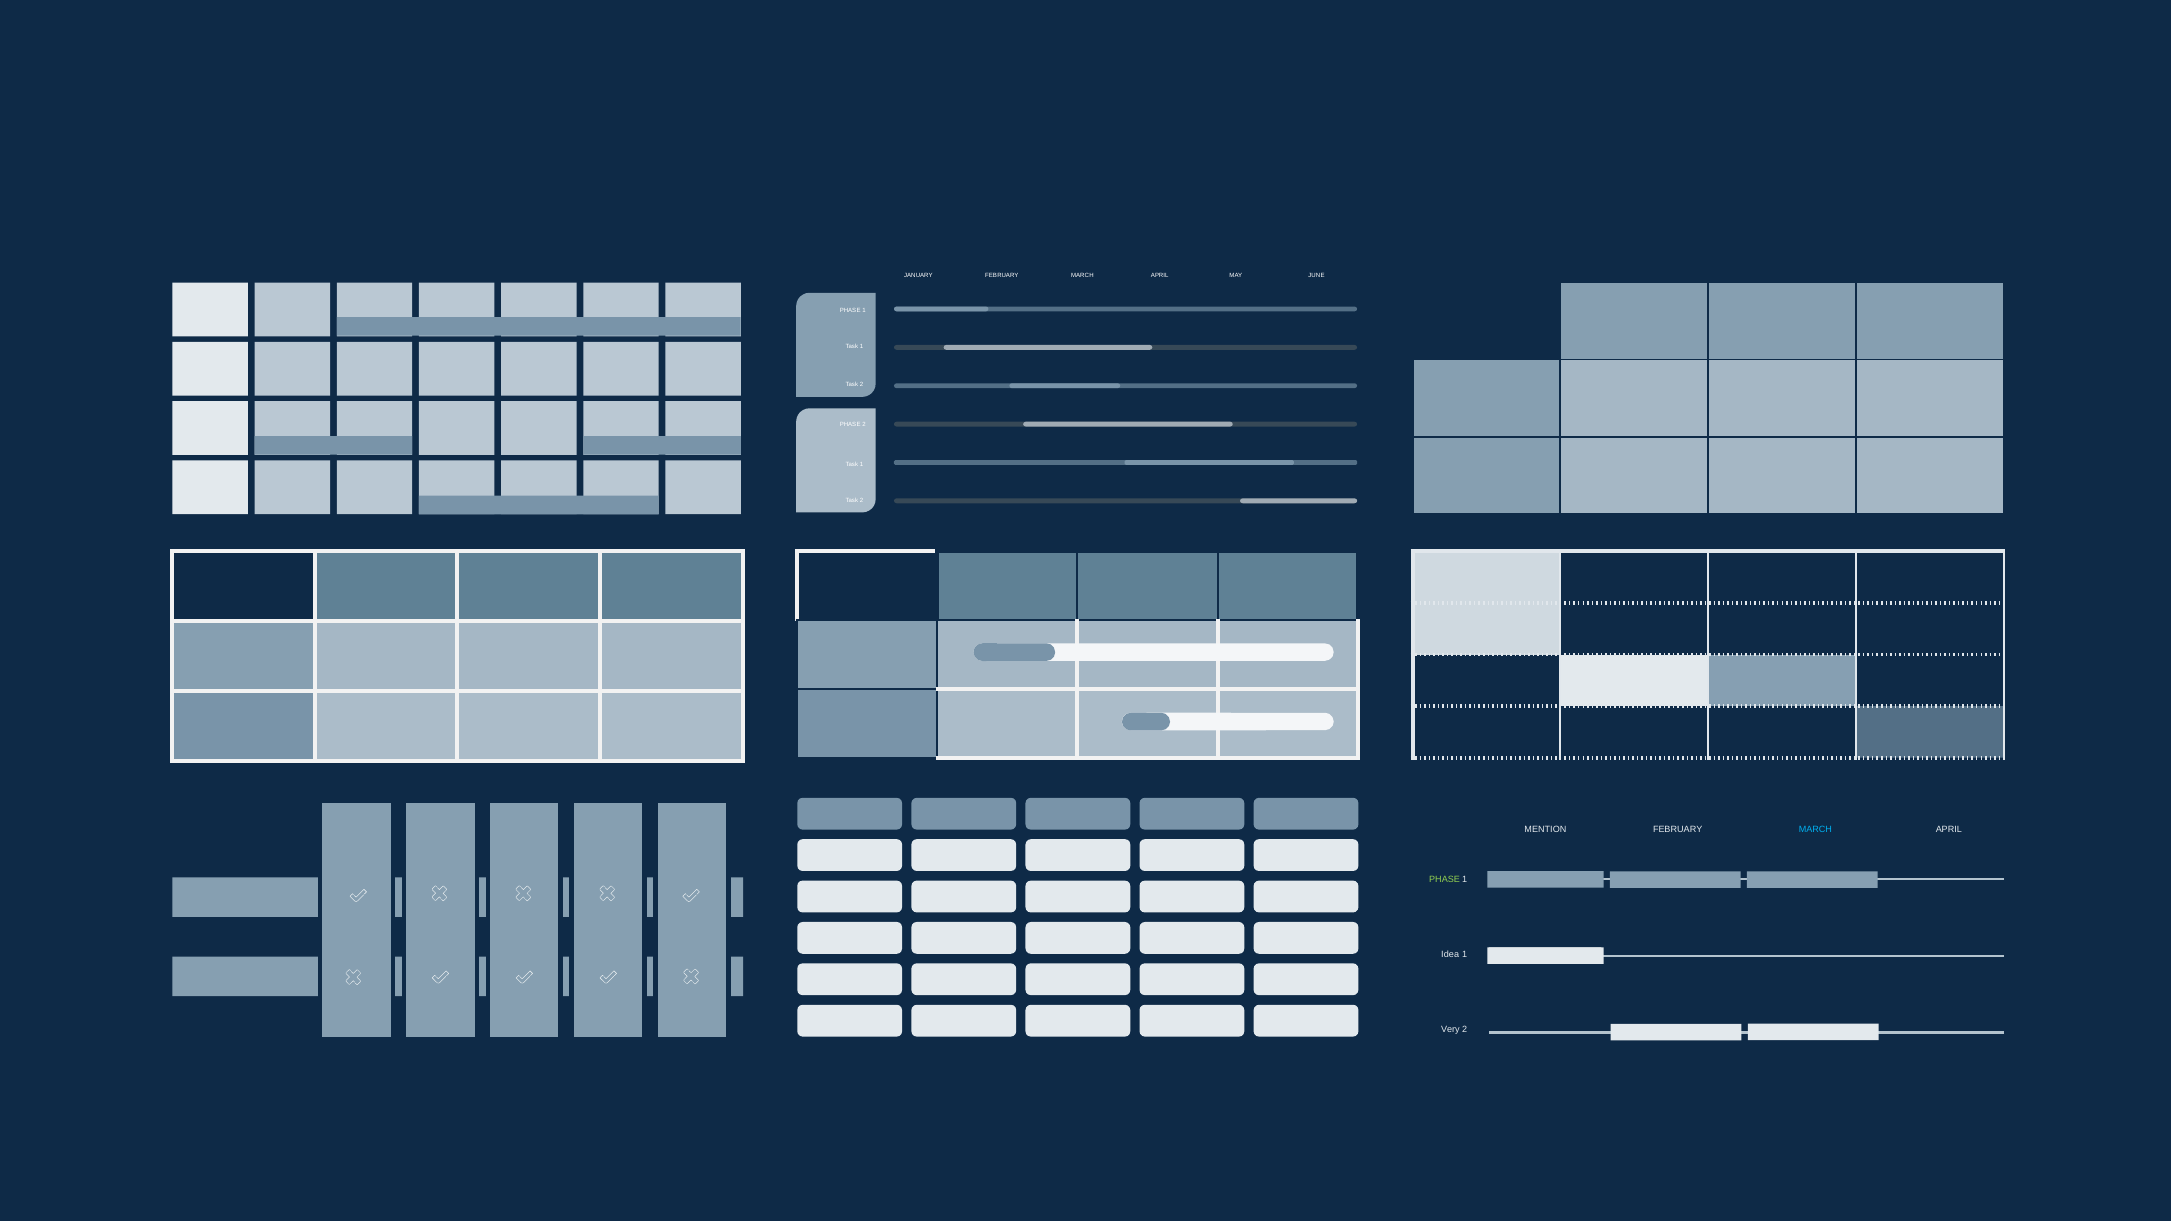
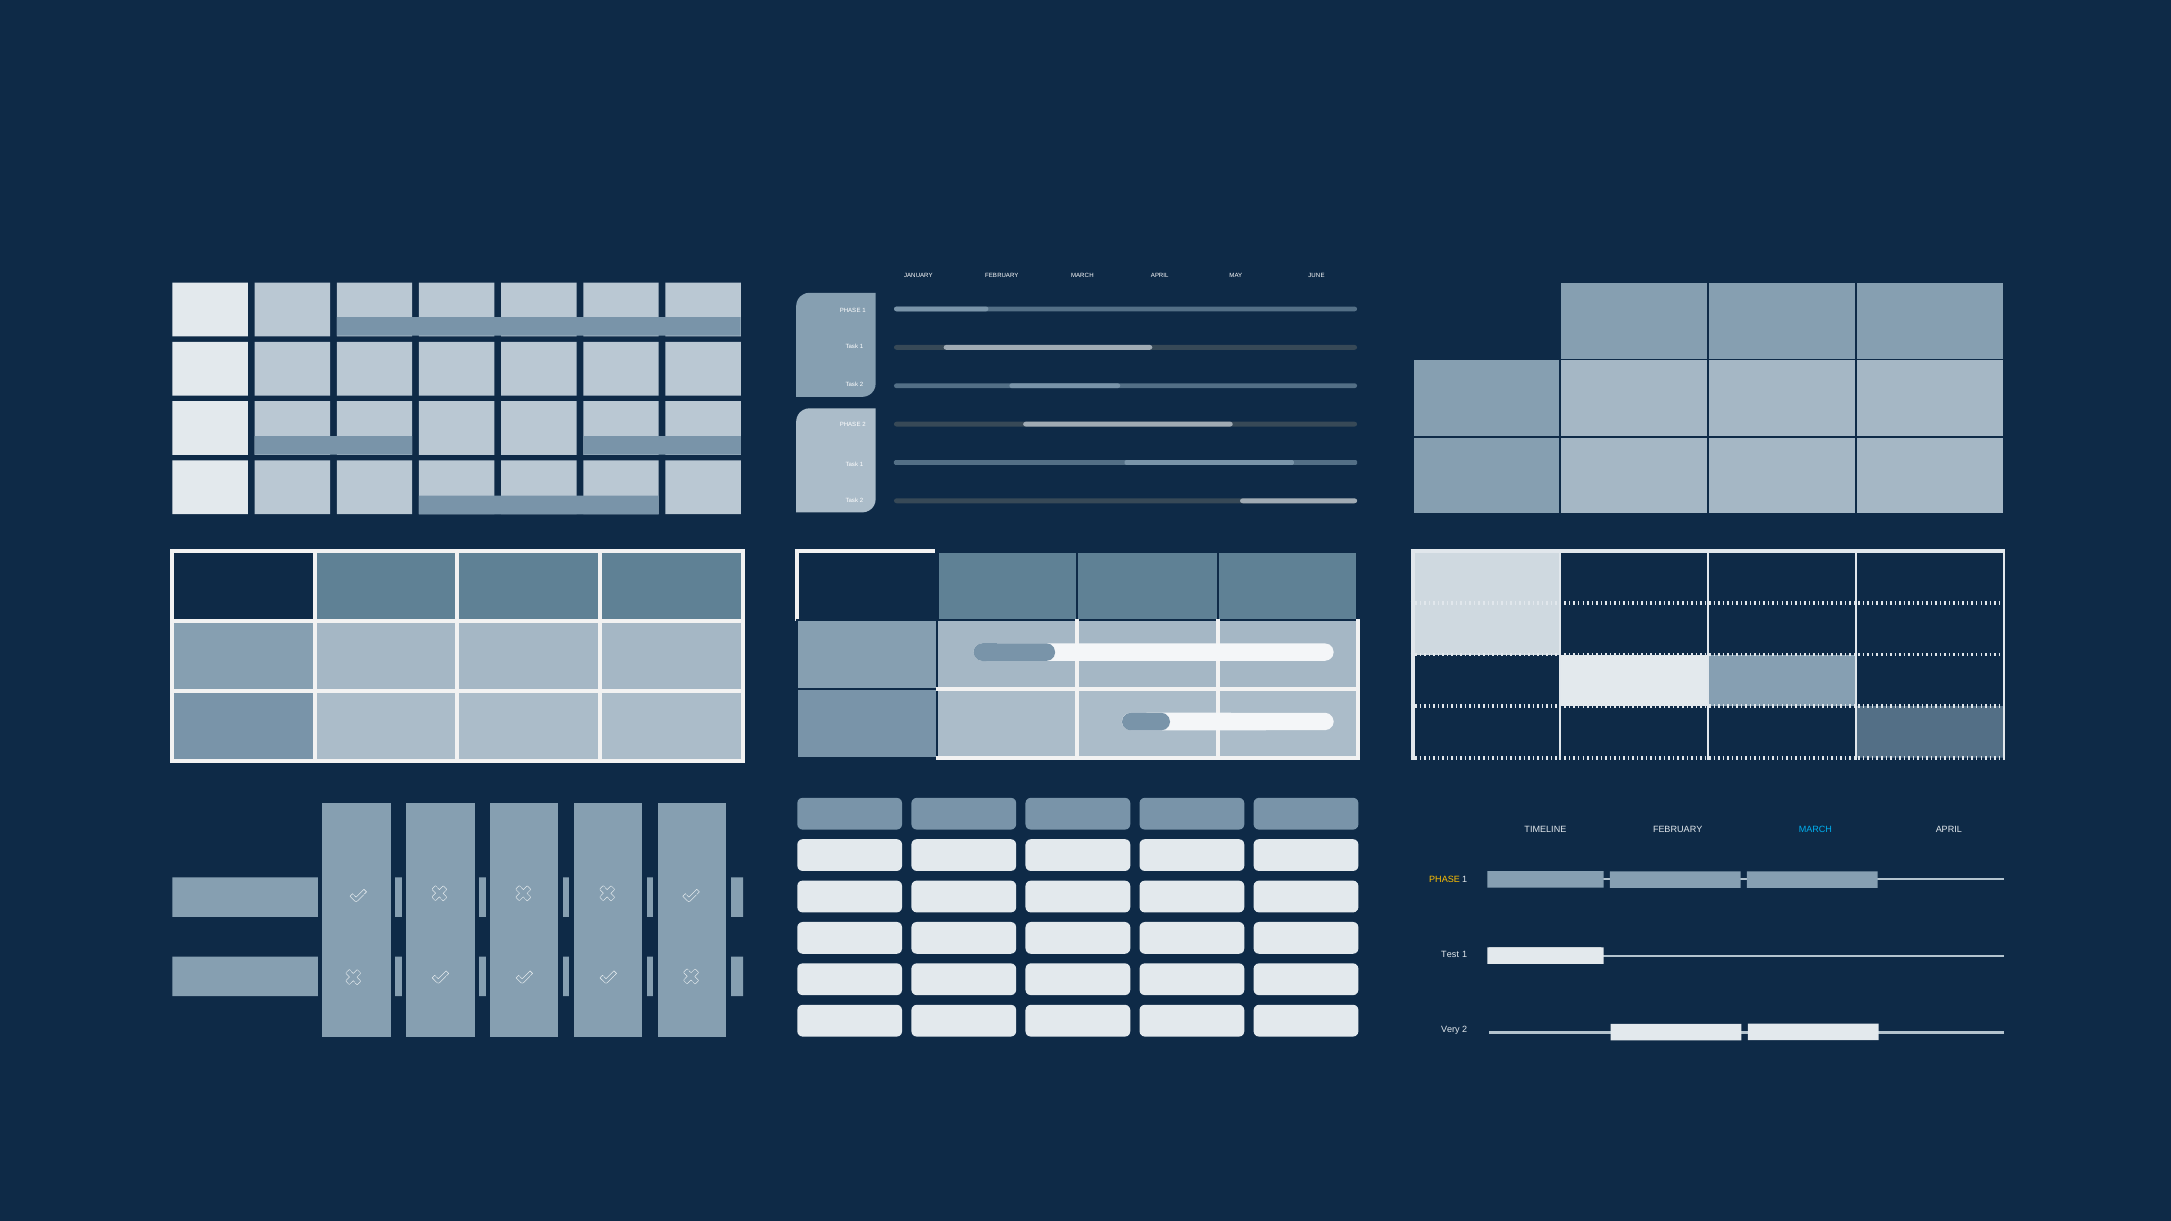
MENTION: MENTION -> TIMELINE (1545, 830)
PHASE colour: light green -> yellow (1445, 880)
Idea: Idea -> Test (1450, 955)
